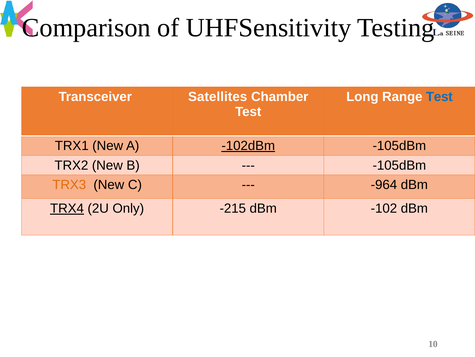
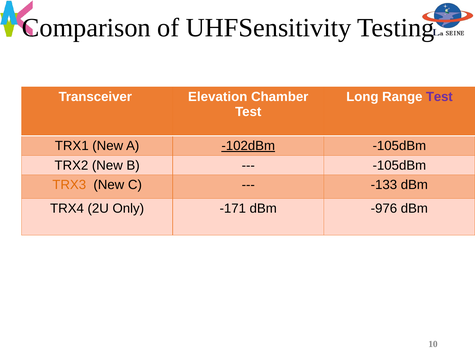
Satellites: Satellites -> Elevation (218, 97)
Test colour: blue -> purple (439, 97)
-964: -964 -> -133 (384, 185)
TRX4 underline: present -> none (67, 208)
-215: -215 -> -171 (233, 208)
-102: -102 -> -976 (384, 208)
